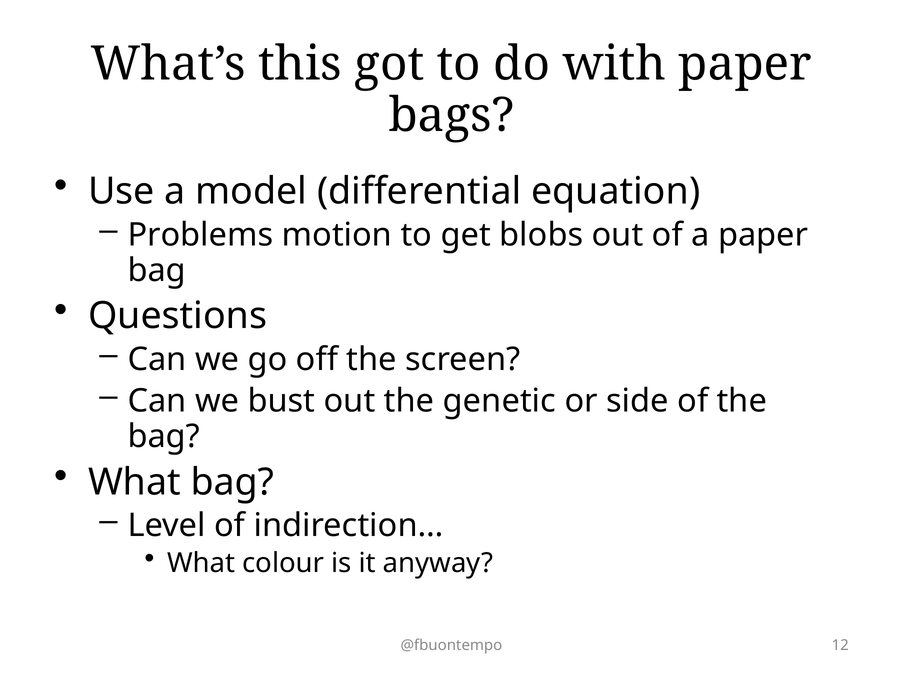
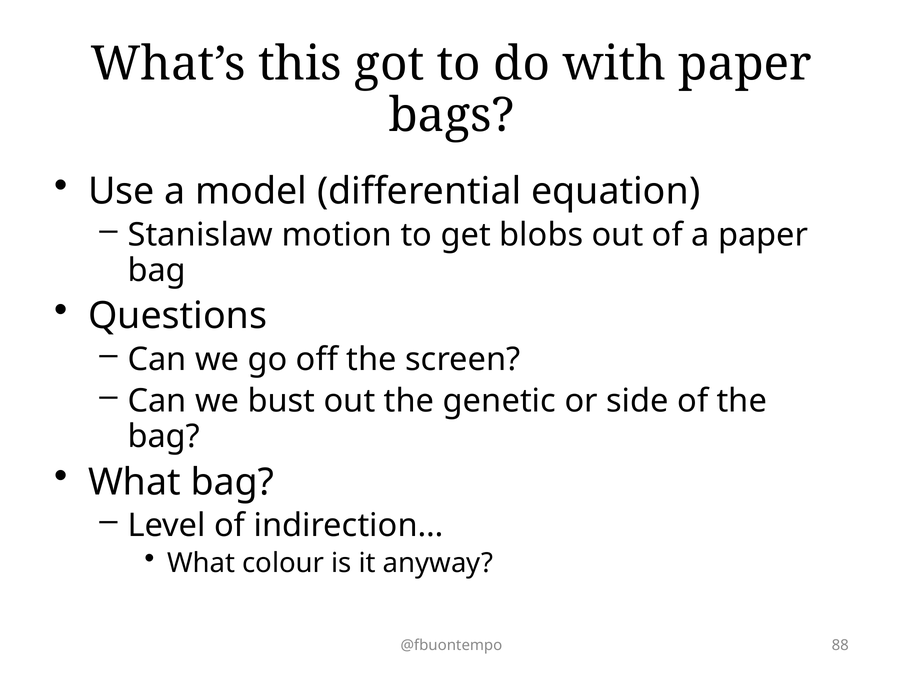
Problems: Problems -> Stanislaw (200, 235)
12: 12 -> 88 (840, 646)
